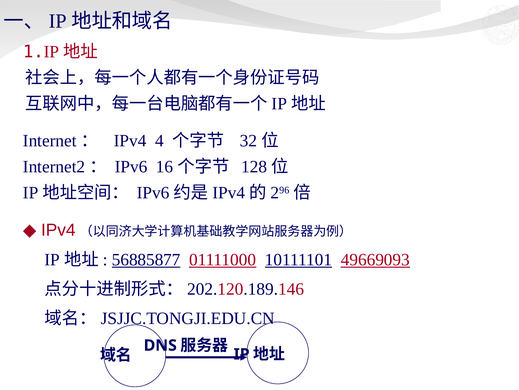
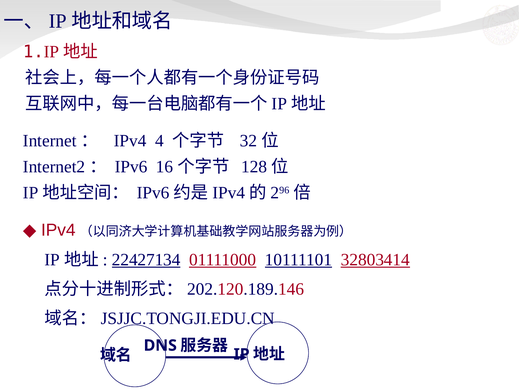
56885877: 56885877 -> 22427134 (146, 259)
49669093: 49669093 -> 32803414 (375, 259)
